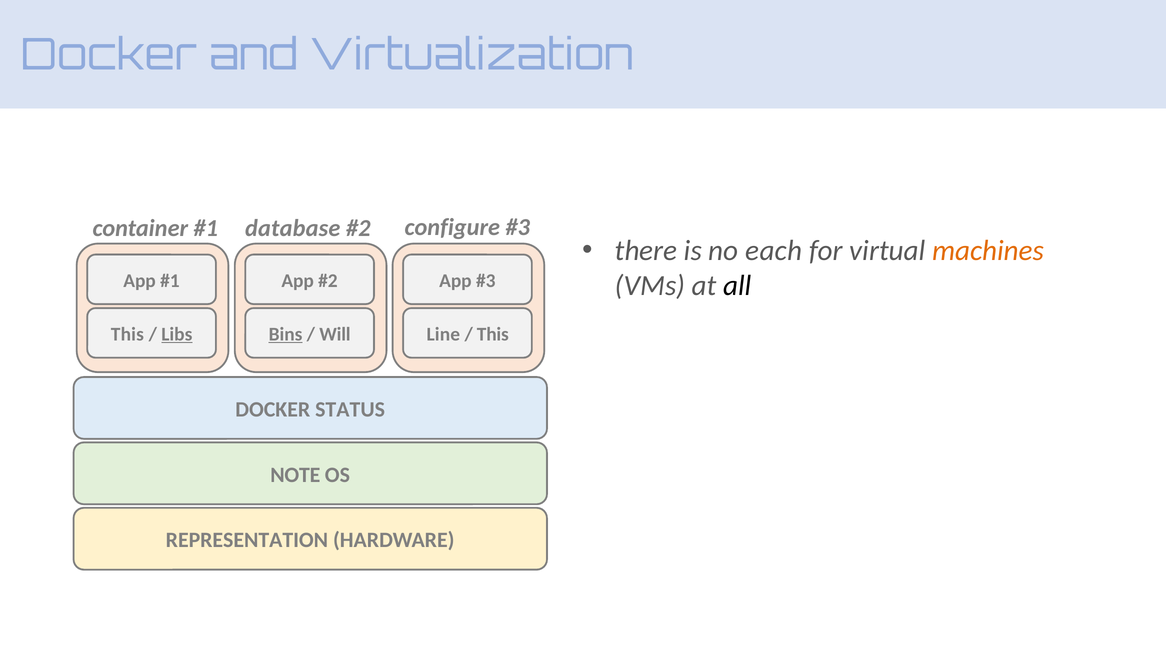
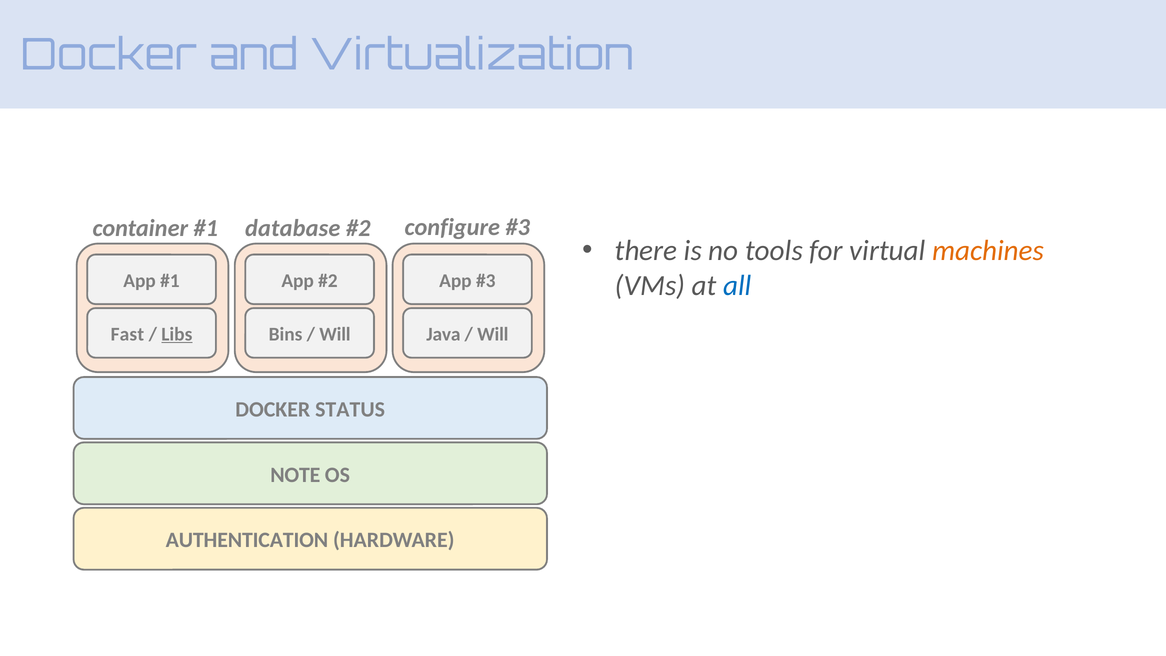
each: each -> tools (774, 251)
all colour: black -> blue (737, 286)
This: This -> Fast (127, 334)
Bins underline: present -> none (286, 334)
Line: Line -> Java (443, 334)
This: This -> Will (493, 334)
REPRESENTATION: REPRESENTATION -> AUTHENTICATION (247, 540)
